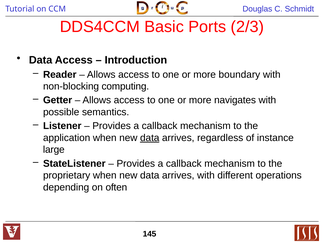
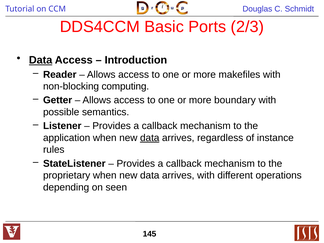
Data underline: none -> present (41, 60)
boundary: boundary -> makefiles (239, 74)
navigates: navigates -> boundary (235, 100)
large: large -> rules (54, 150)
often: often -> seen (116, 187)
